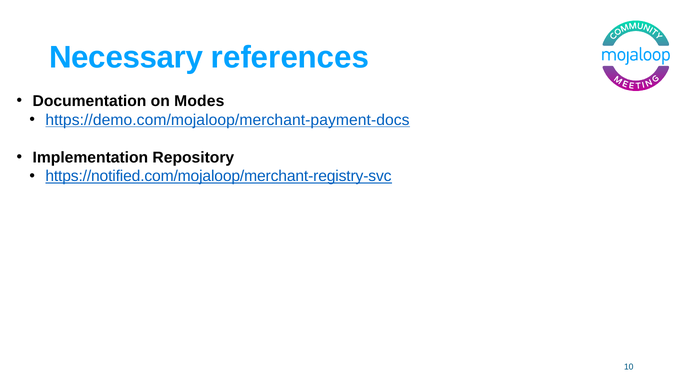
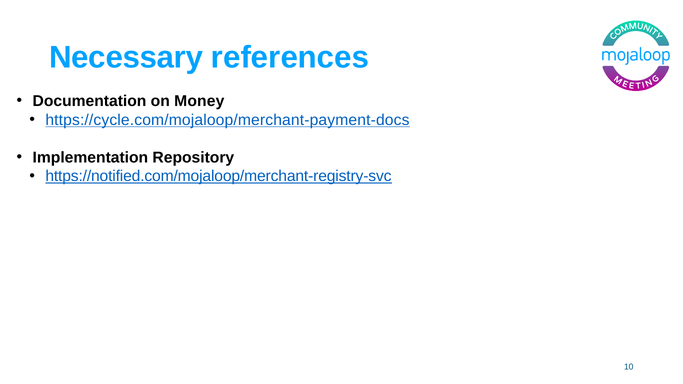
Modes: Modes -> Money (199, 101)
https://demo.com/mojaloop/merchant-payment-docs: https://demo.com/mojaloop/merchant-payment-docs -> https://cycle.com/mojaloop/merchant-payment-docs (227, 120)
